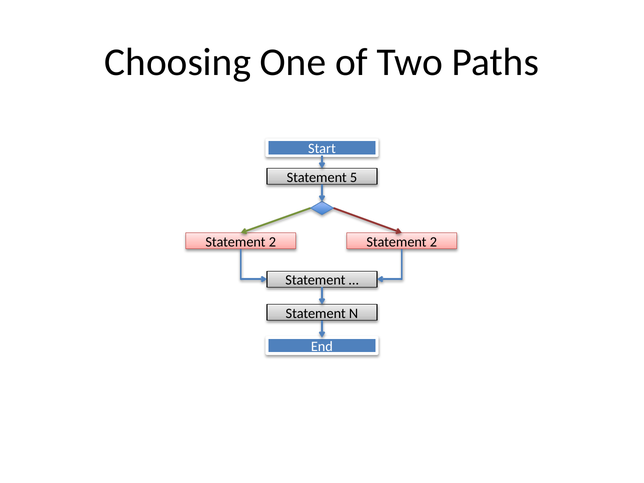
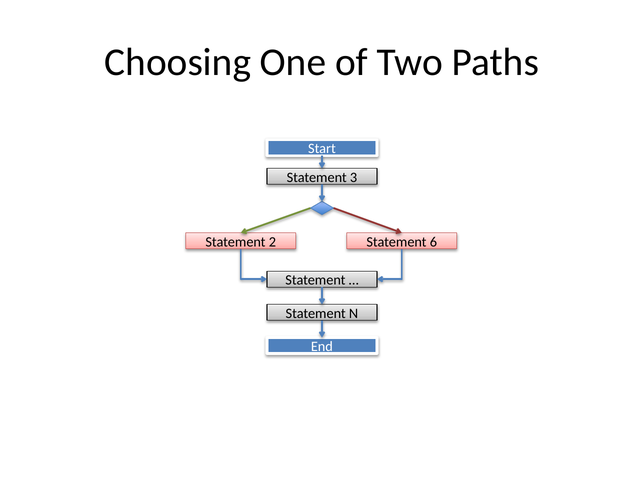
5: 5 -> 3 (354, 177)
2: 2 -> 6 (433, 242)
